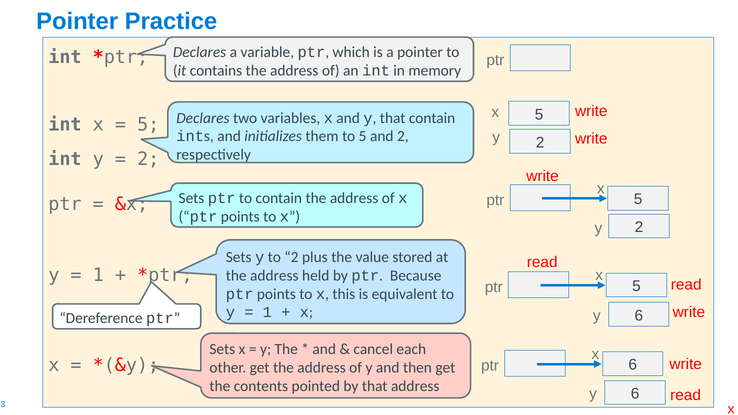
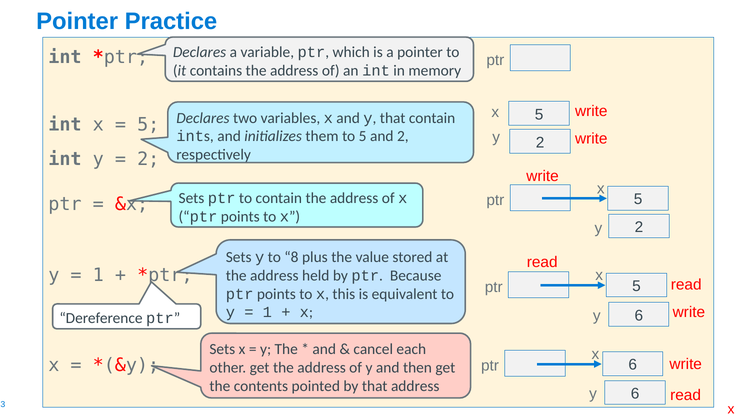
to 2: 2 -> 8 (291, 257)
